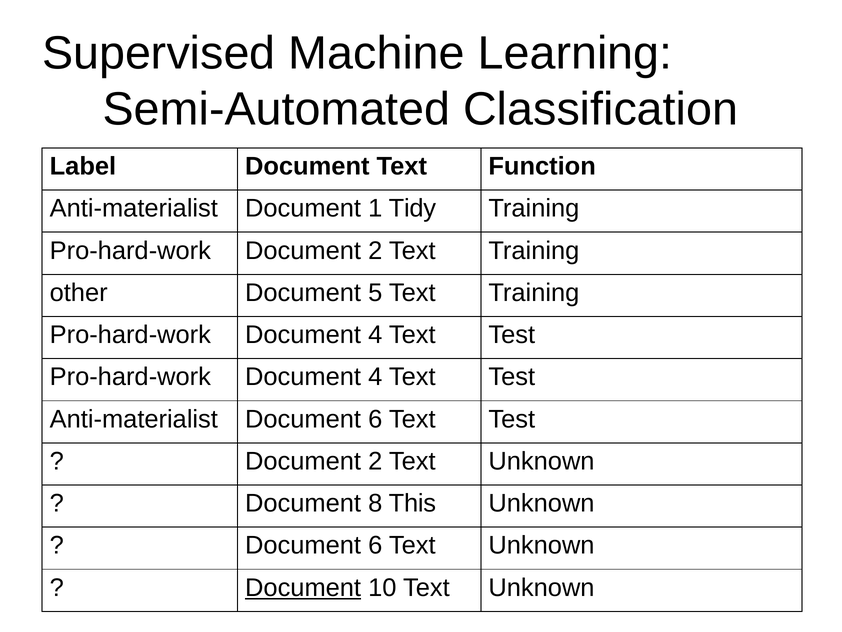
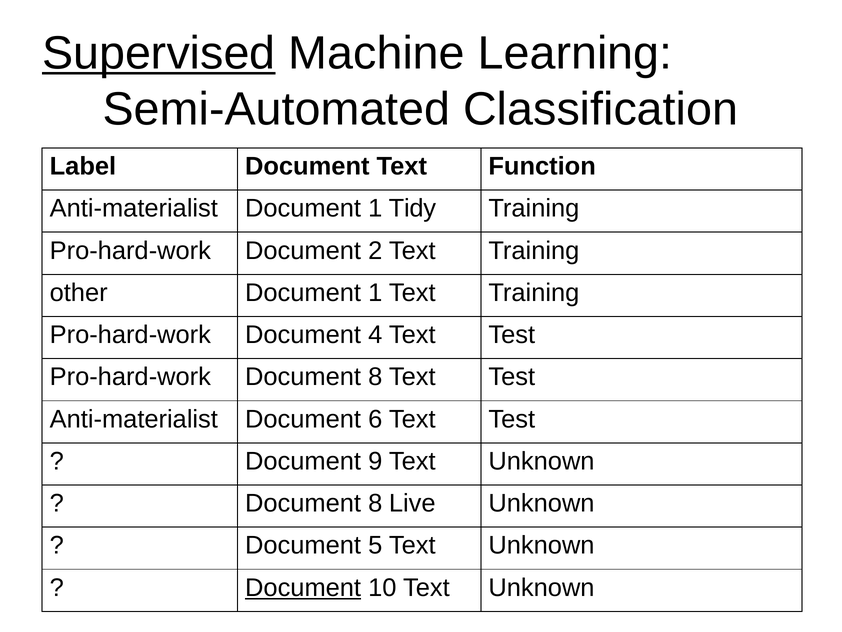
Supervised underline: none -> present (159, 53)
other Document 5: 5 -> 1 (375, 292)
4: 4 -> 8 (375, 377)
2: 2 -> 9 (375, 461)
This: This -> Live (412, 503)
6: 6 -> 5 (375, 545)
